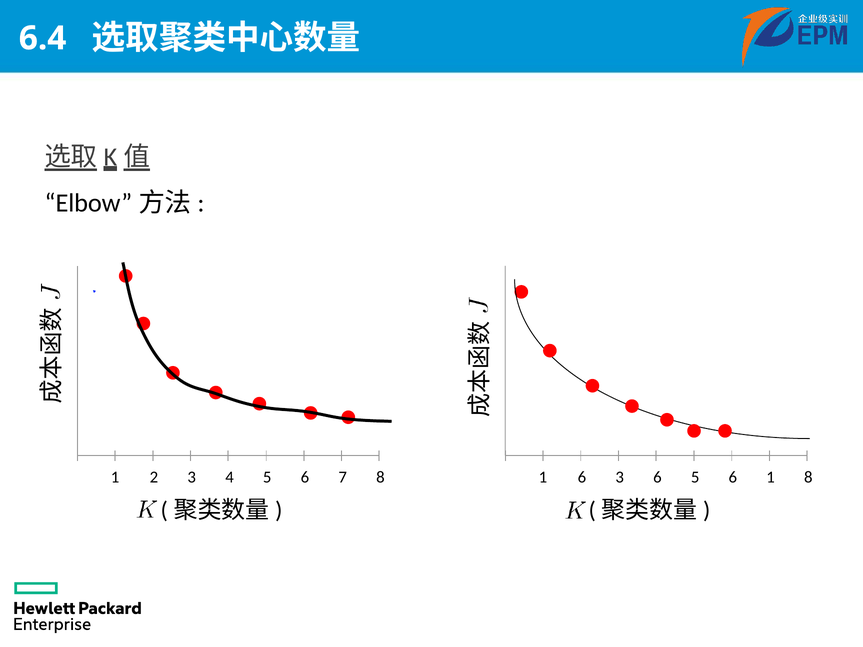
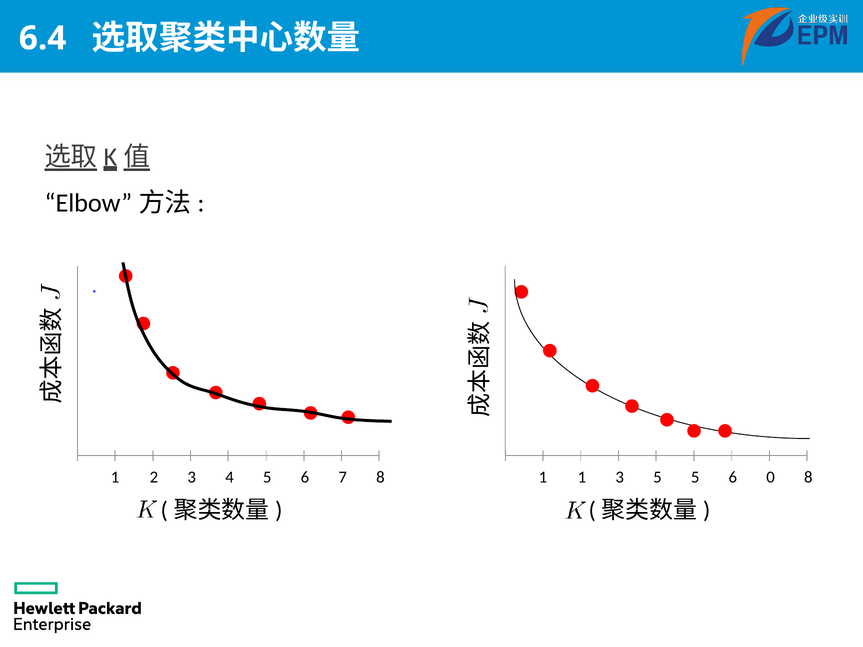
1 6: 6 -> 1 (582, 478)
3 6: 6 -> 5 (657, 478)
6 1: 1 -> 0 (771, 478)
